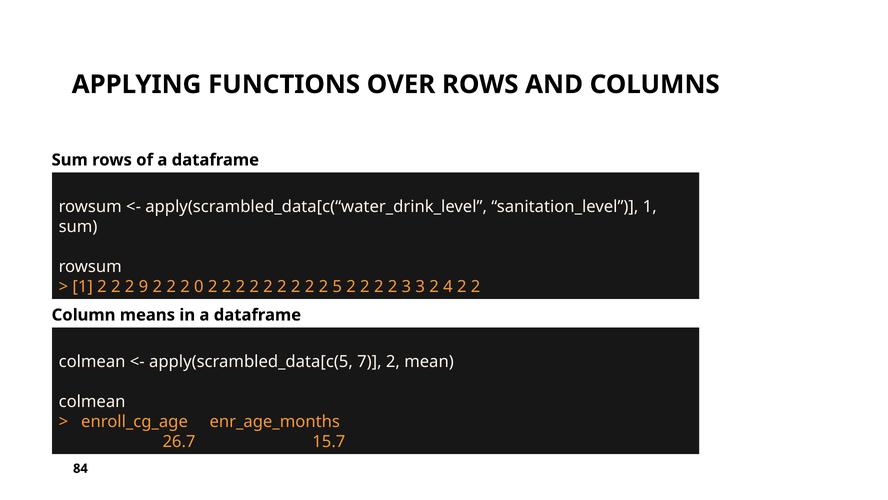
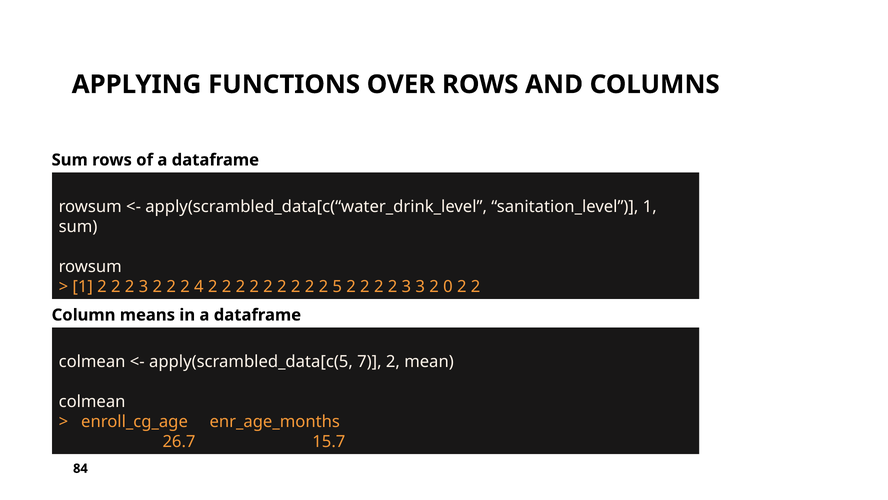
9: 9 -> 3 (143, 287)
0: 0 -> 4 (199, 287)
4: 4 -> 0 (448, 287)
